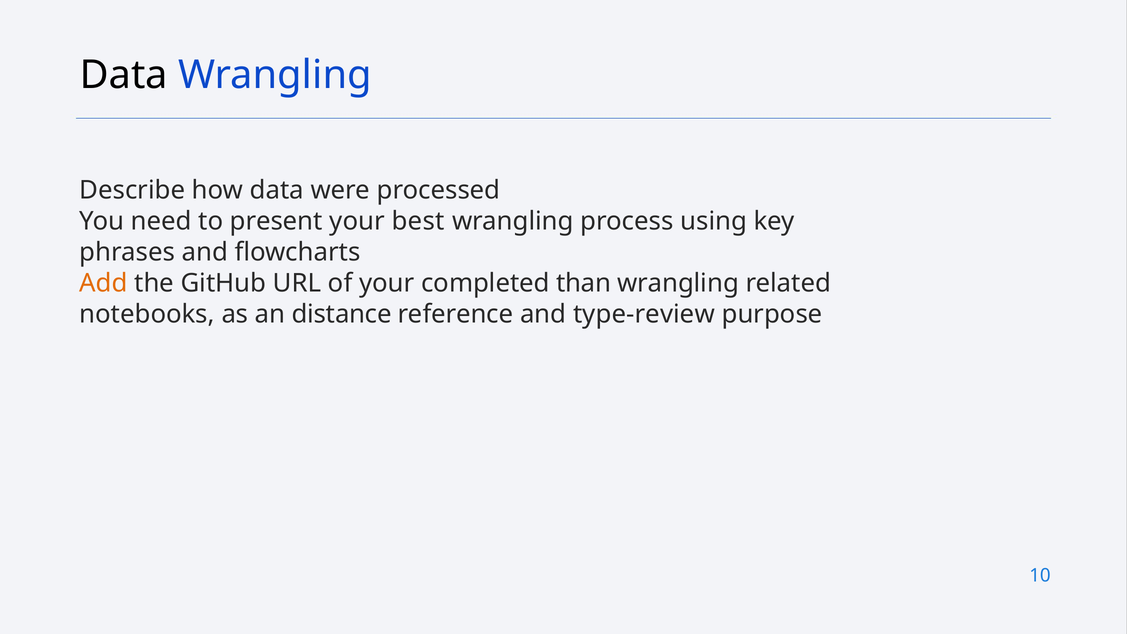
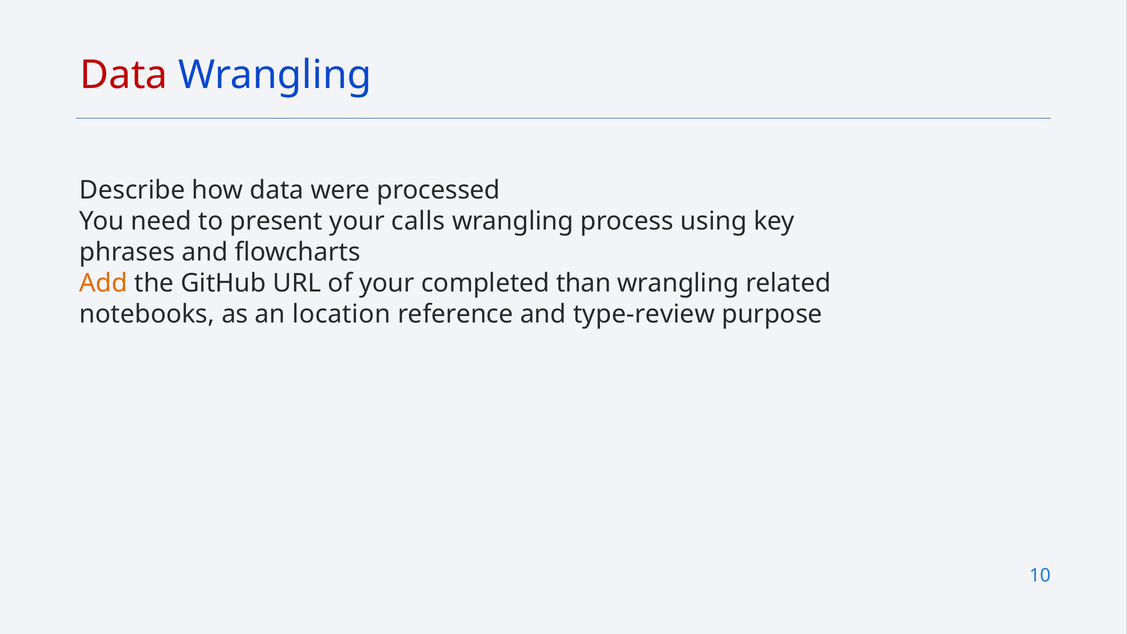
Data colour: black -> red (124, 75)
best: best -> calls (418, 221)
distance: distance -> location (341, 314)
